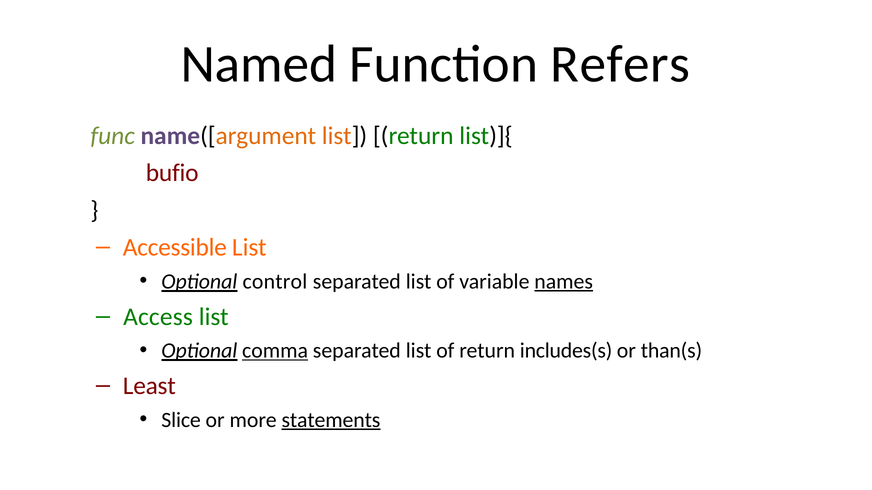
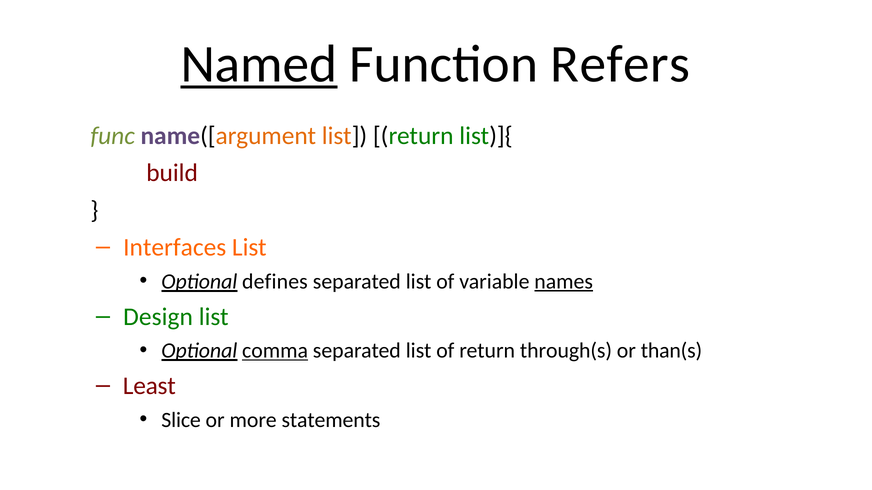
Named underline: none -> present (259, 64)
bufio: bufio -> build (172, 173)
Accessible: Accessible -> Interfaces (175, 248)
control: control -> defines (275, 282)
Access: Access -> Design (158, 317)
includes(s: includes(s -> through(s (566, 351)
statements underline: present -> none (331, 420)
